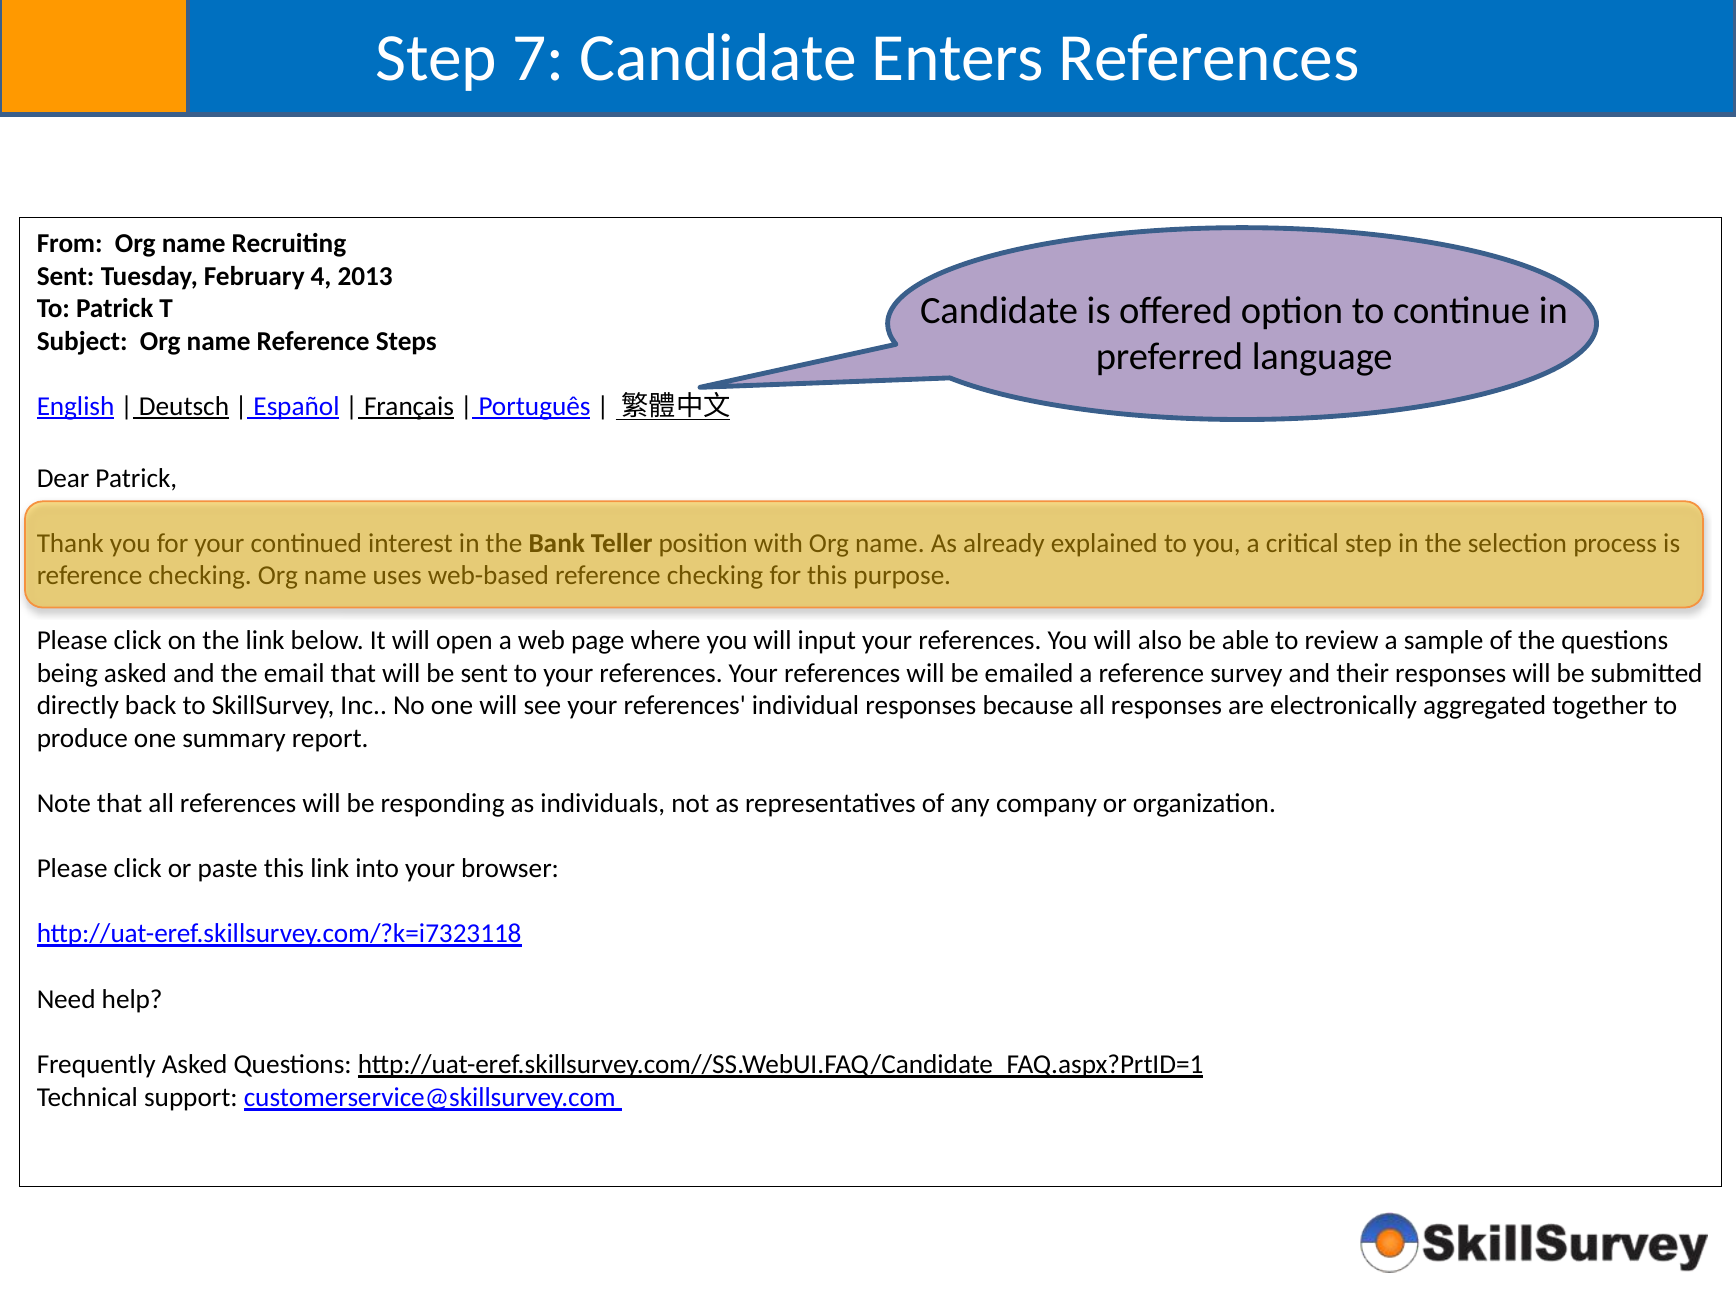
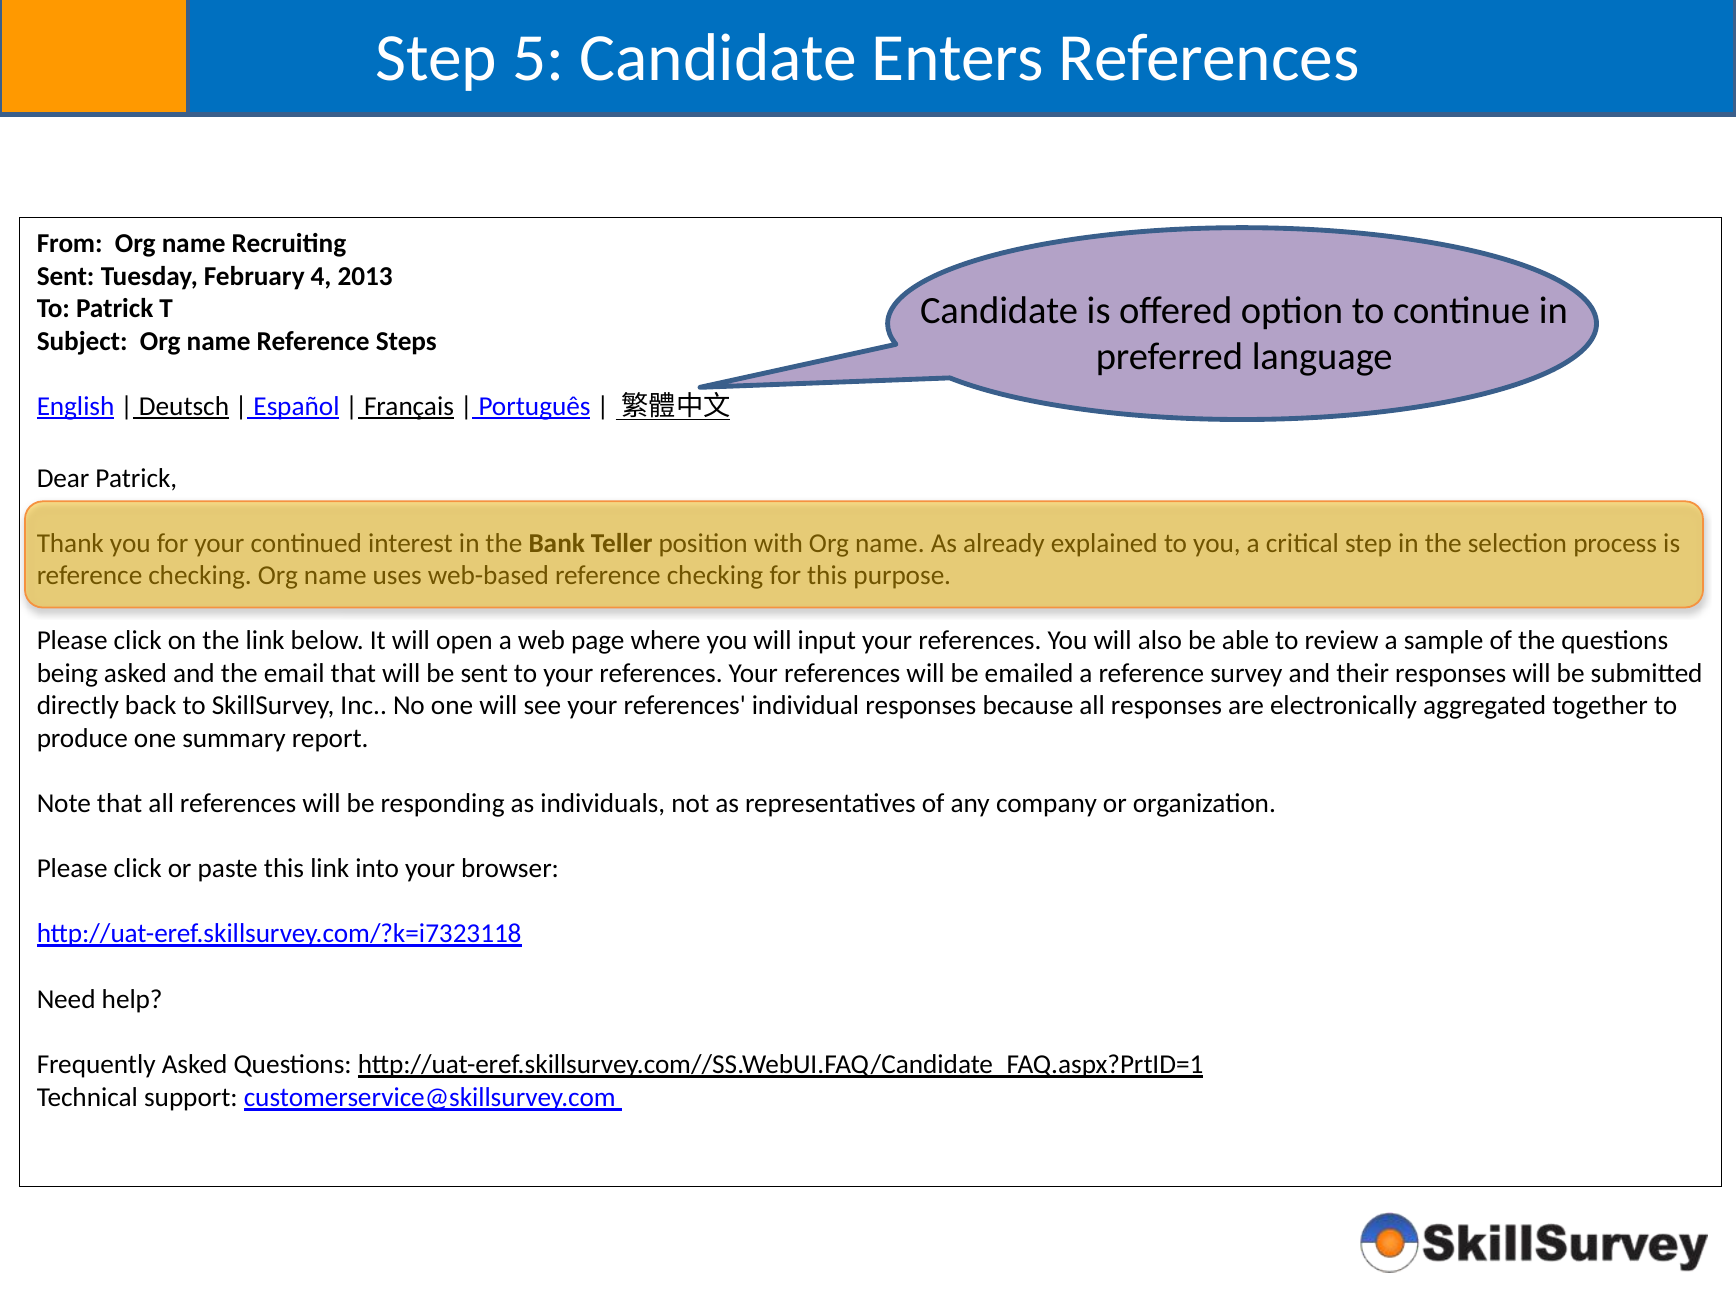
7: 7 -> 5 (538, 58)
